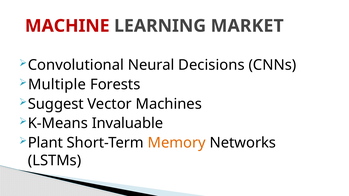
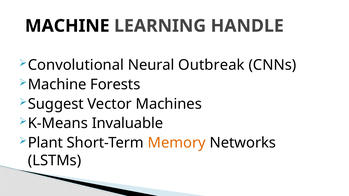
MACHINE colour: red -> black (67, 26)
MARKET: MARKET -> HANDLE (247, 26)
Decisions: Decisions -> Outbreak (211, 65)
Multiple: Multiple -> Machine (57, 85)
